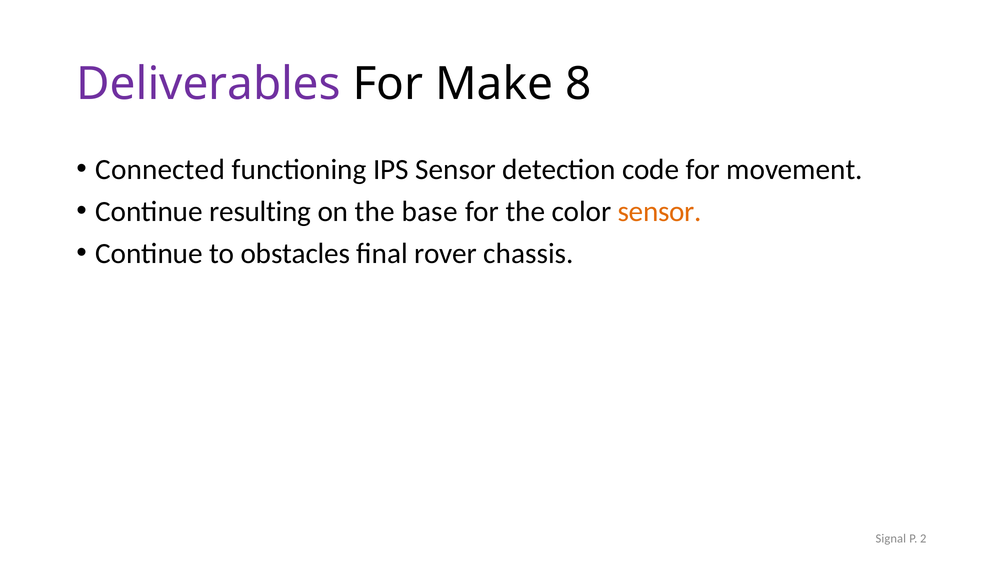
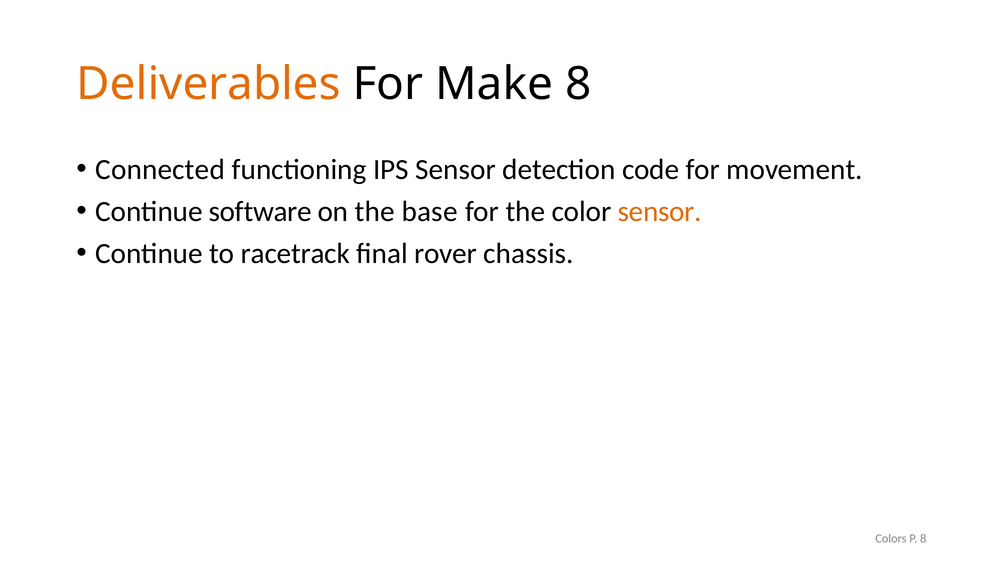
Deliverables colour: purple -> orange (209, 84)
resulting: resulting -> software (260, 212)
obstacles: obstacles -> racetrack (295, 254)
Signal: Signal -> Colors (891, 539)
P 2: 2 -> 8 (923, 539)
